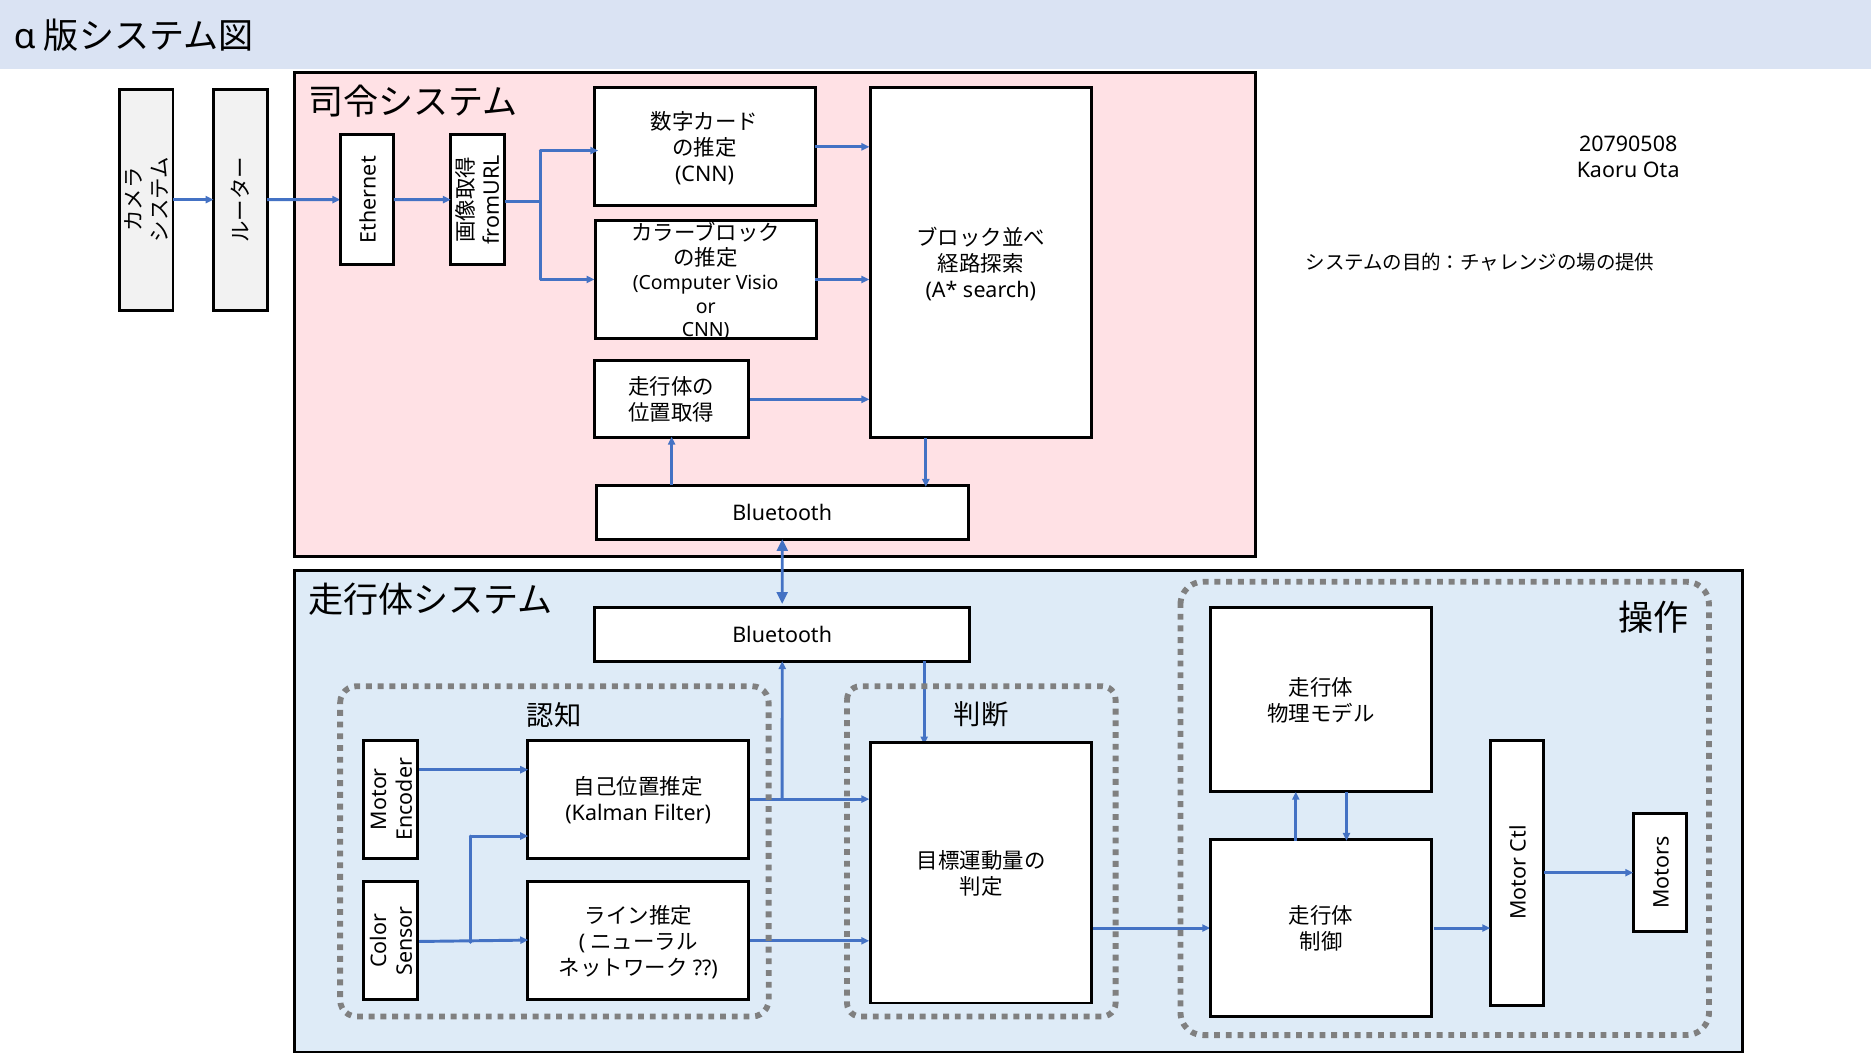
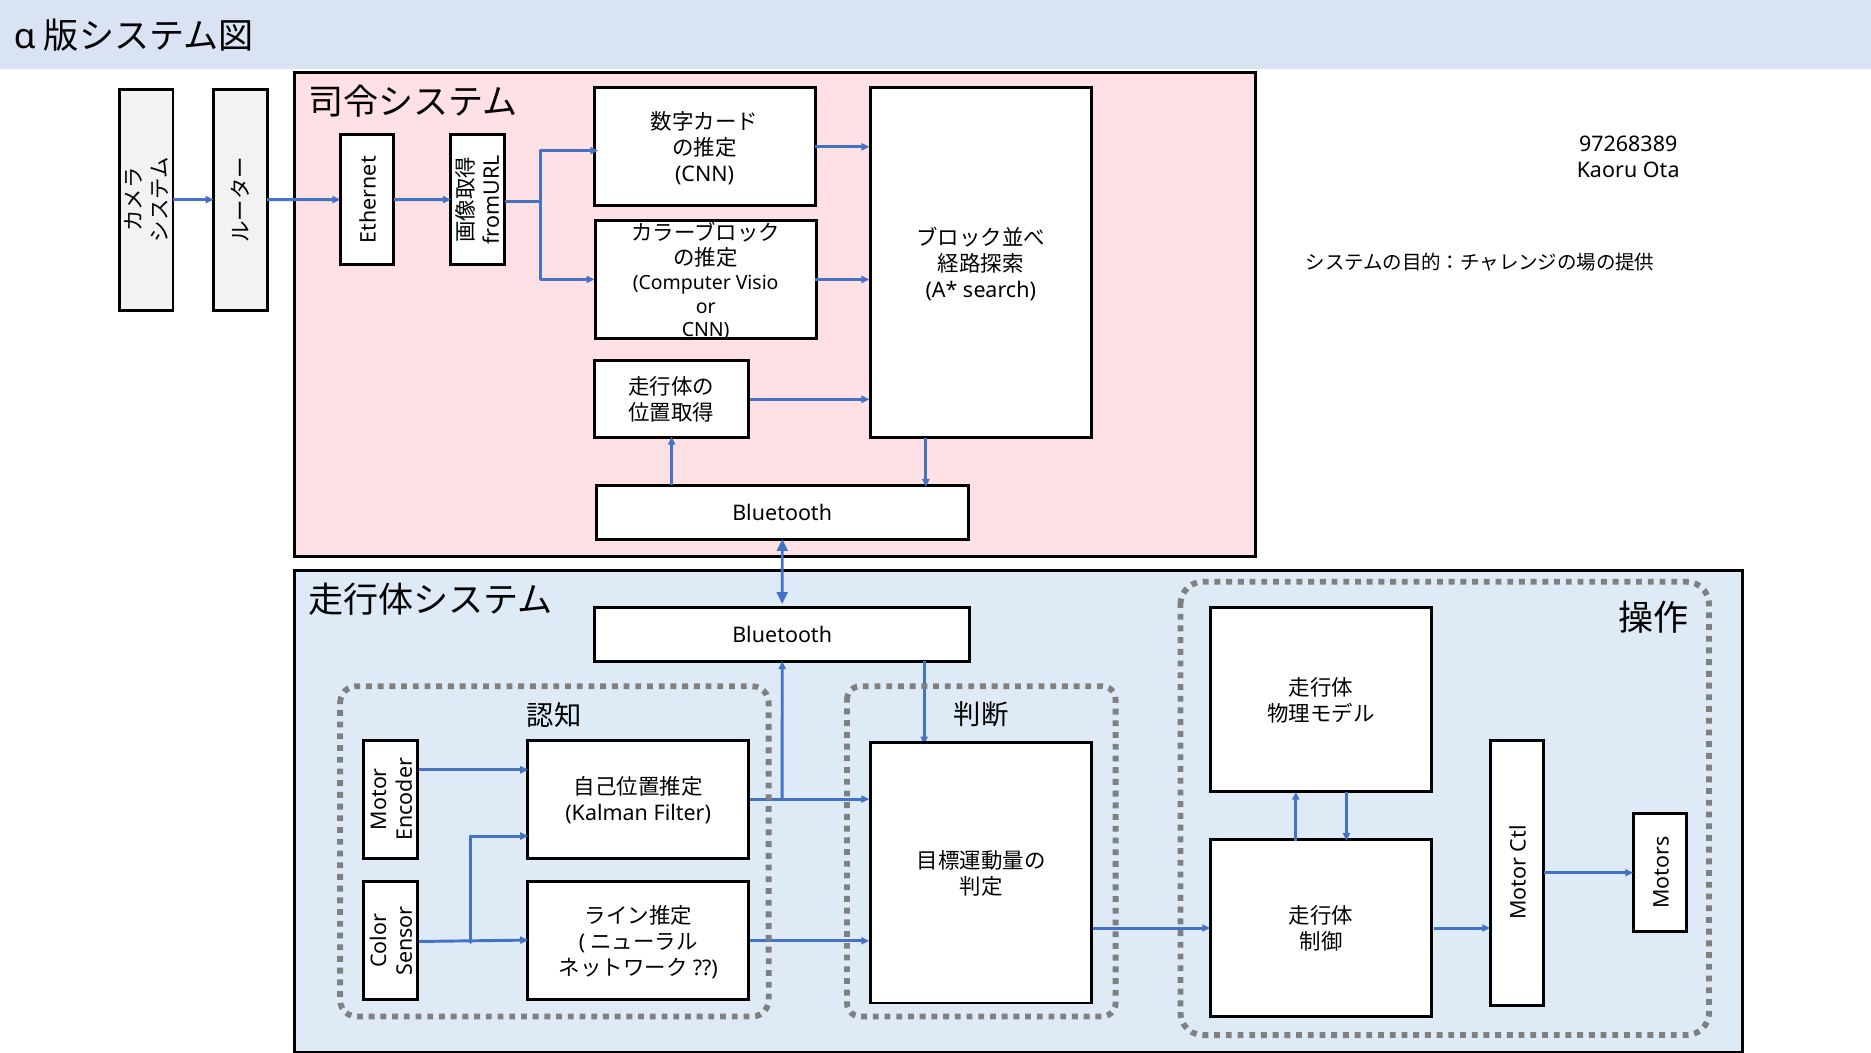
20790508: 20790508 -> 97268389 (1628, 145)
